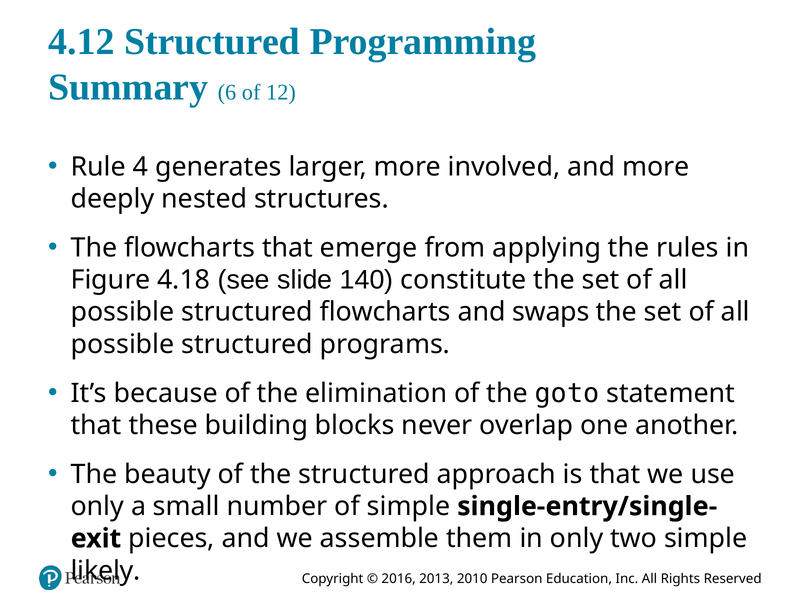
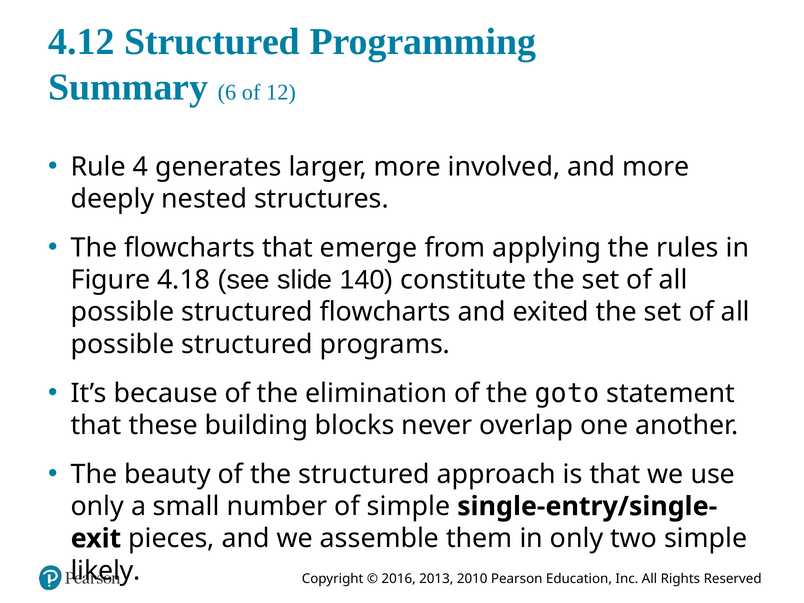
swaps: swaps -> exited (551, 312)
